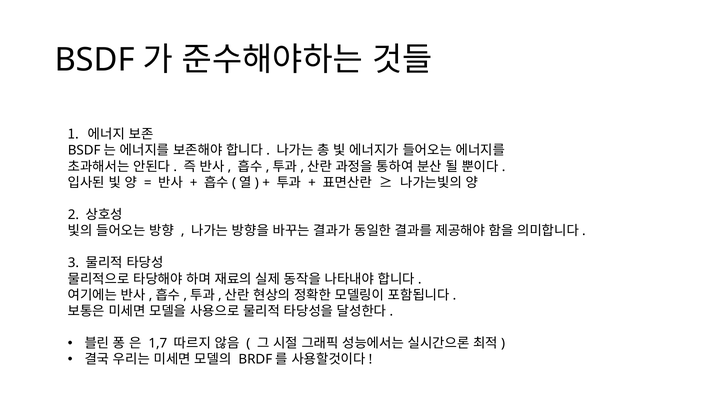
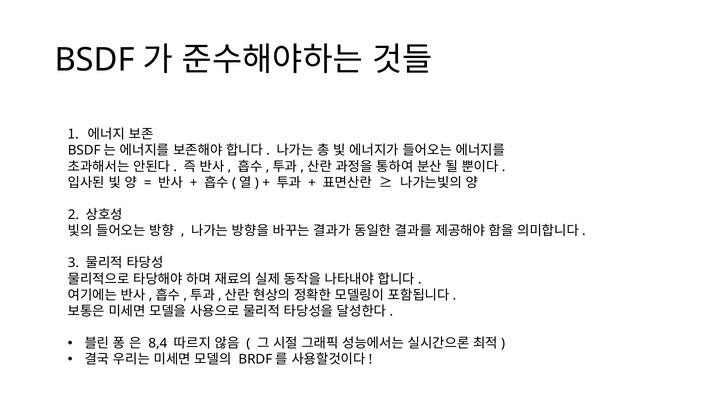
1,7: 1,7 -> 8,4 (158, 344)
